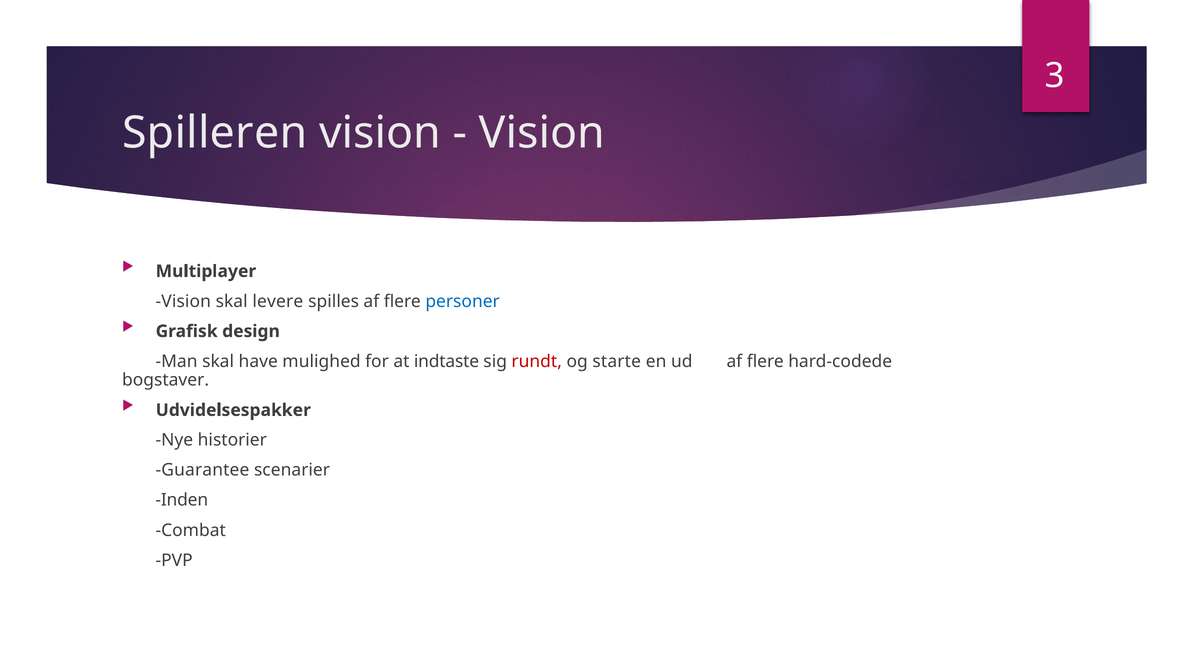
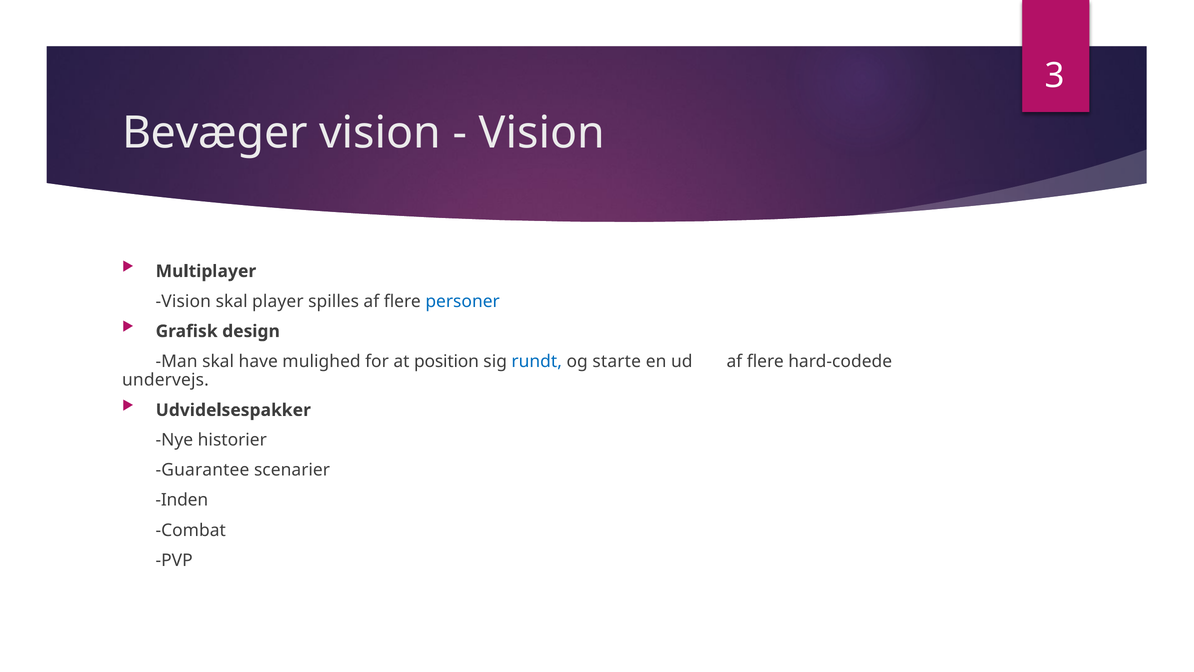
Spilleren: Spilleren -> Bevæger (215, 133)
levere: levere -> player (278, 301)
indtaste: indtaste -> position (447, 361)
rundt colour: red -> blue (537, 361)
bogstaver: bogstaver -> undervejs (165, 380)
